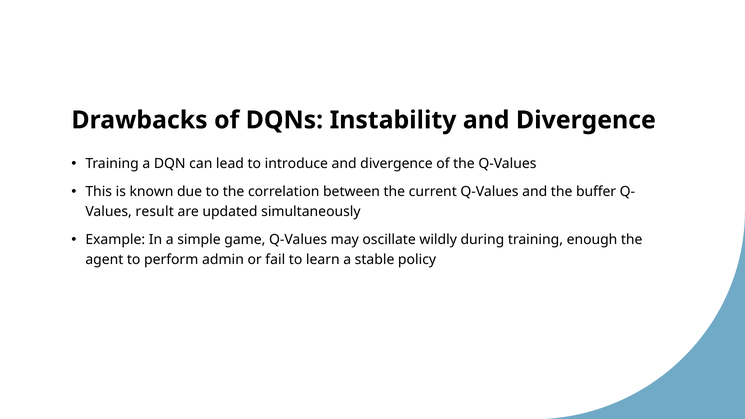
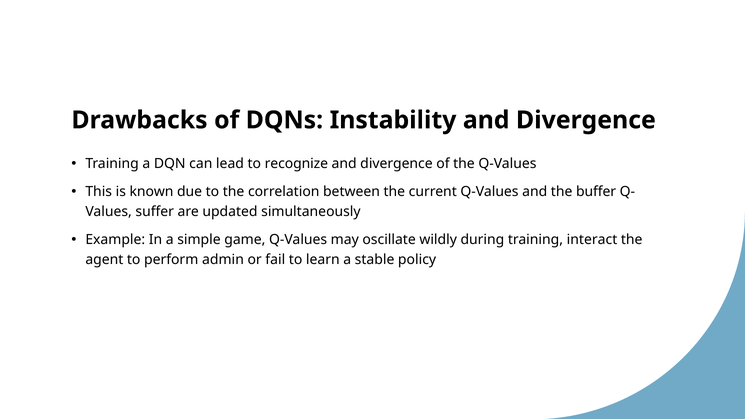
introduce: introduce -> recognize (296, 164)
result: result -> suffer (155, 212)
enough: enough -> interact (592, 240)
